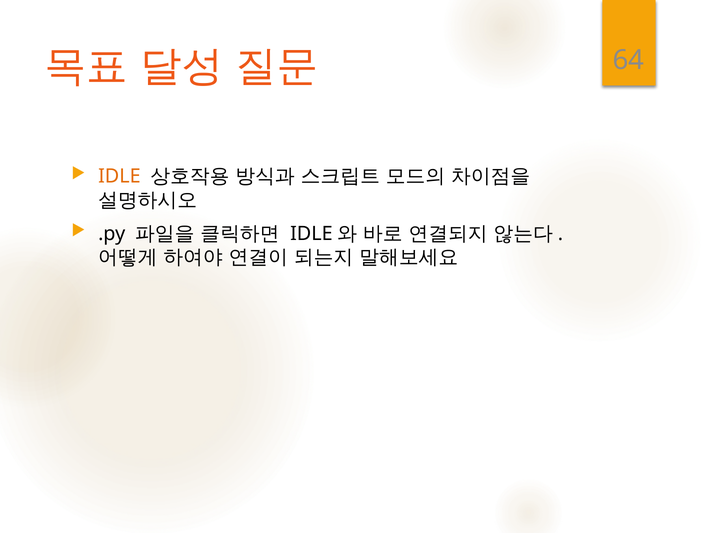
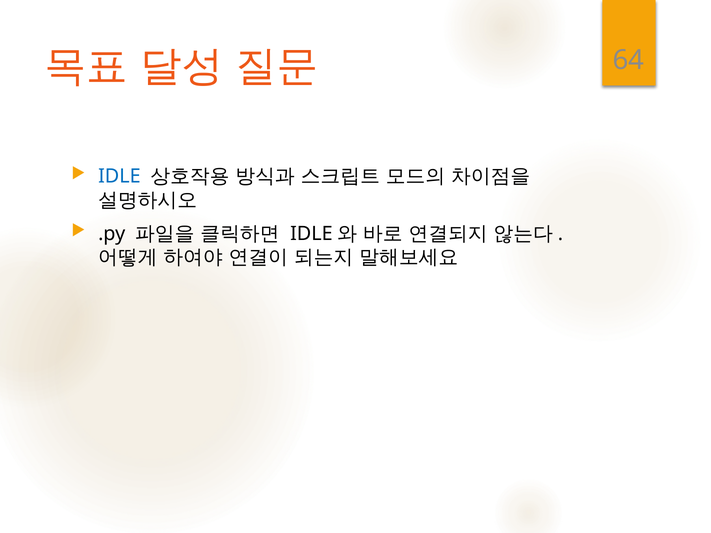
IDLE colour: orange -> blue (119, 176)
